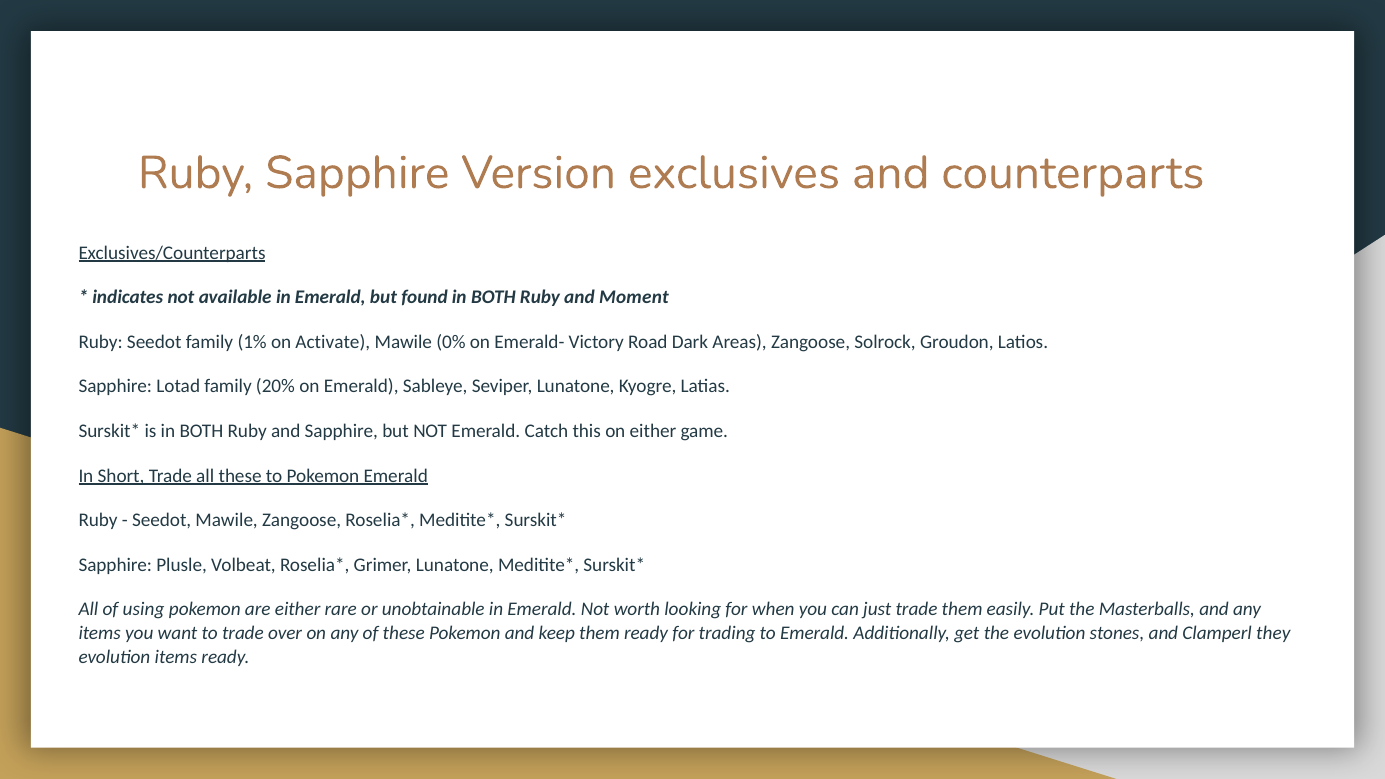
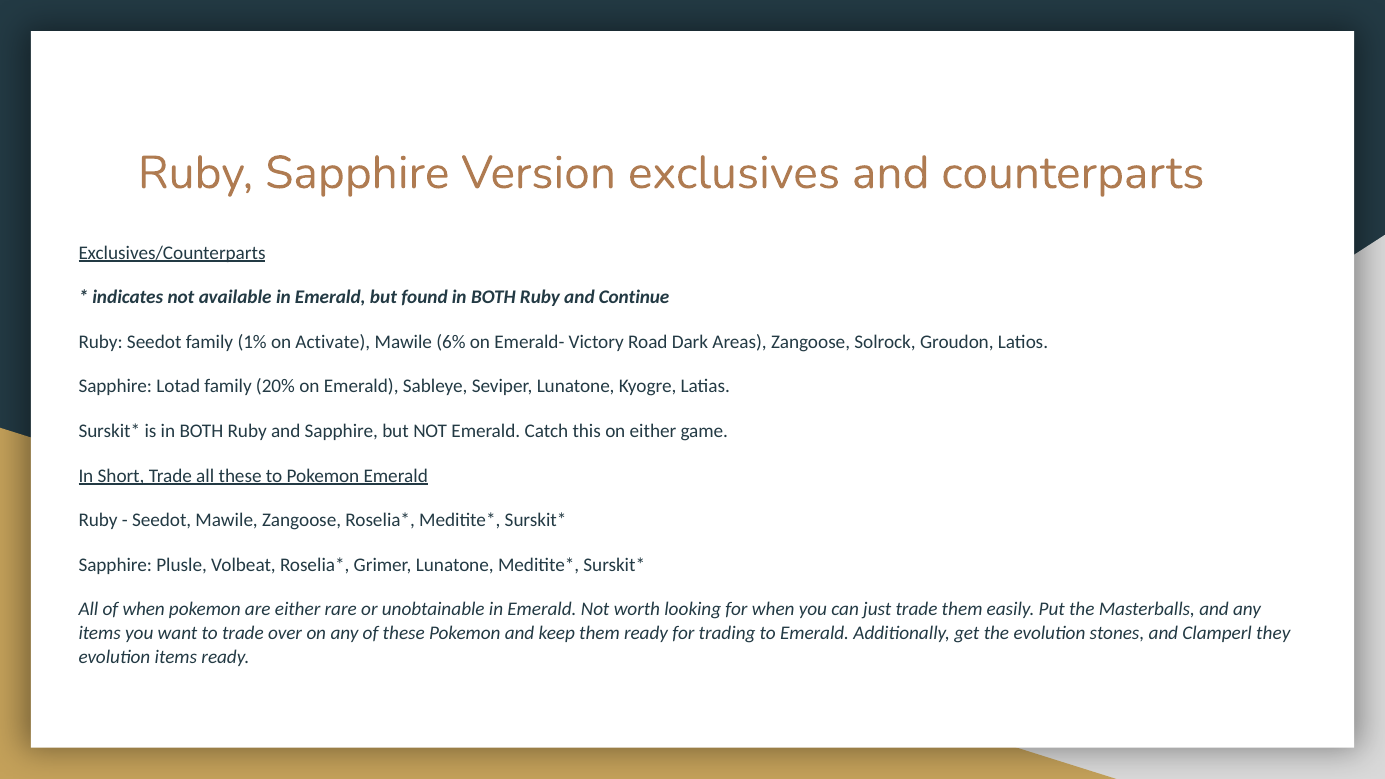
Moment: Moment -> Continue (634, 297)
0%: 0% -> 6% (451, 342)
of using: using -> when (144, 610)
